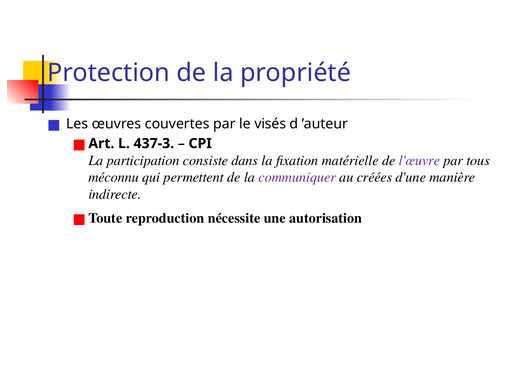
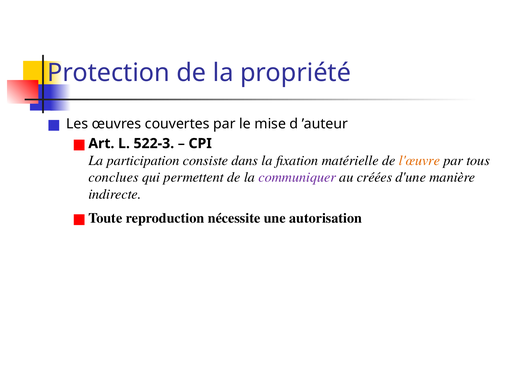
visés: visés -> mise (270, 124)
437-3: 437-3 -> 522-3 (154, 143)
l'œuvre colour: purple -> orange (419, 160)
méconnu: méconnu -> conclues (113, 177)
